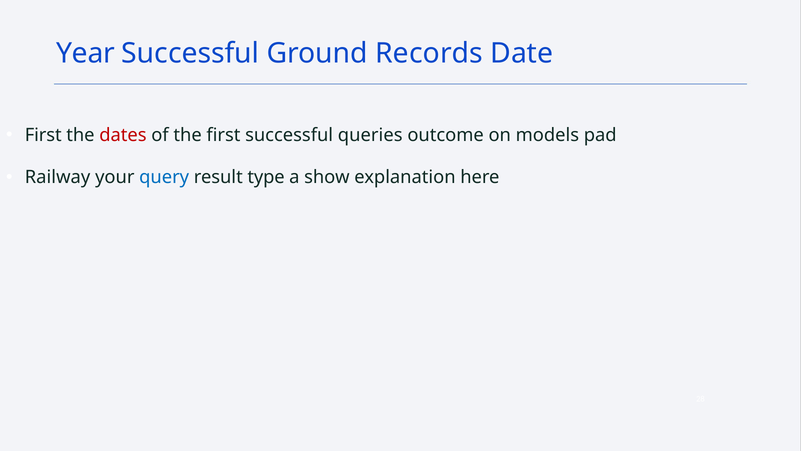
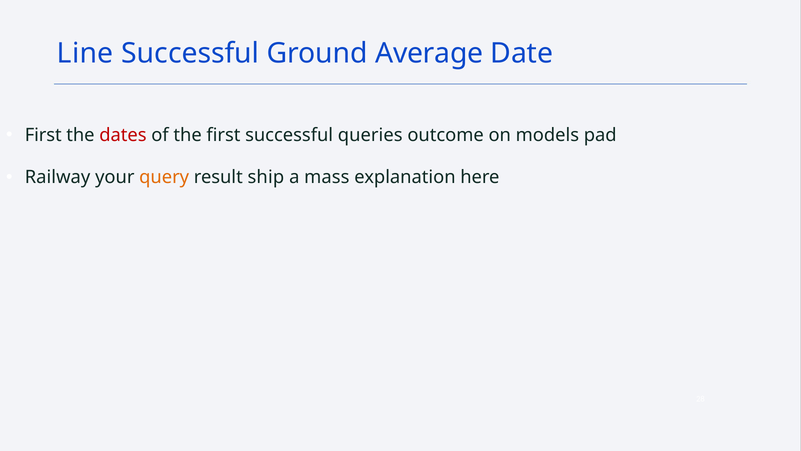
Year: Year -> Line (85, 54)
Records: Records -> Average (429, 54)
query colour: blue -> orange (164, 177)
type: type -> ship (266, 177)
show: show -> mass (327, 177)
